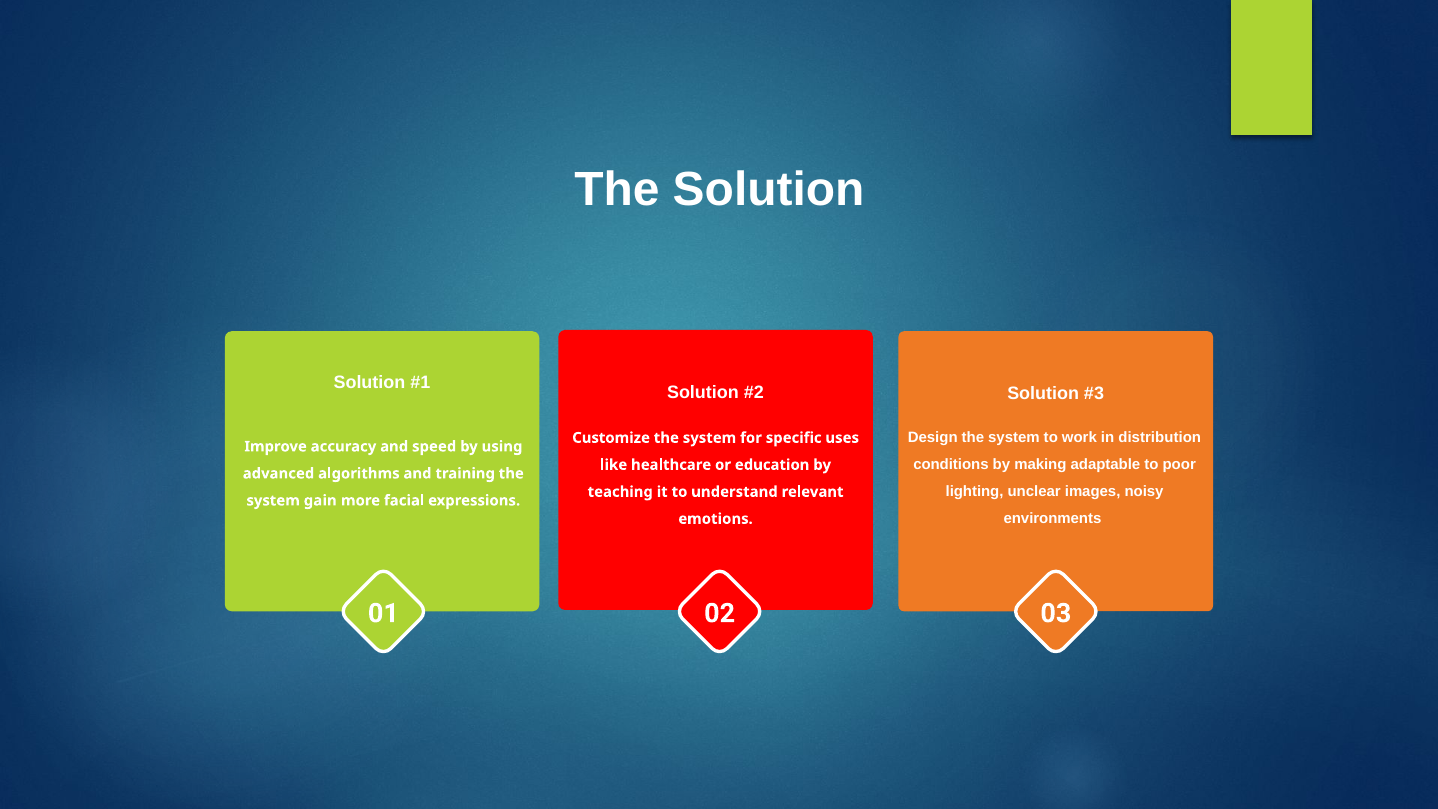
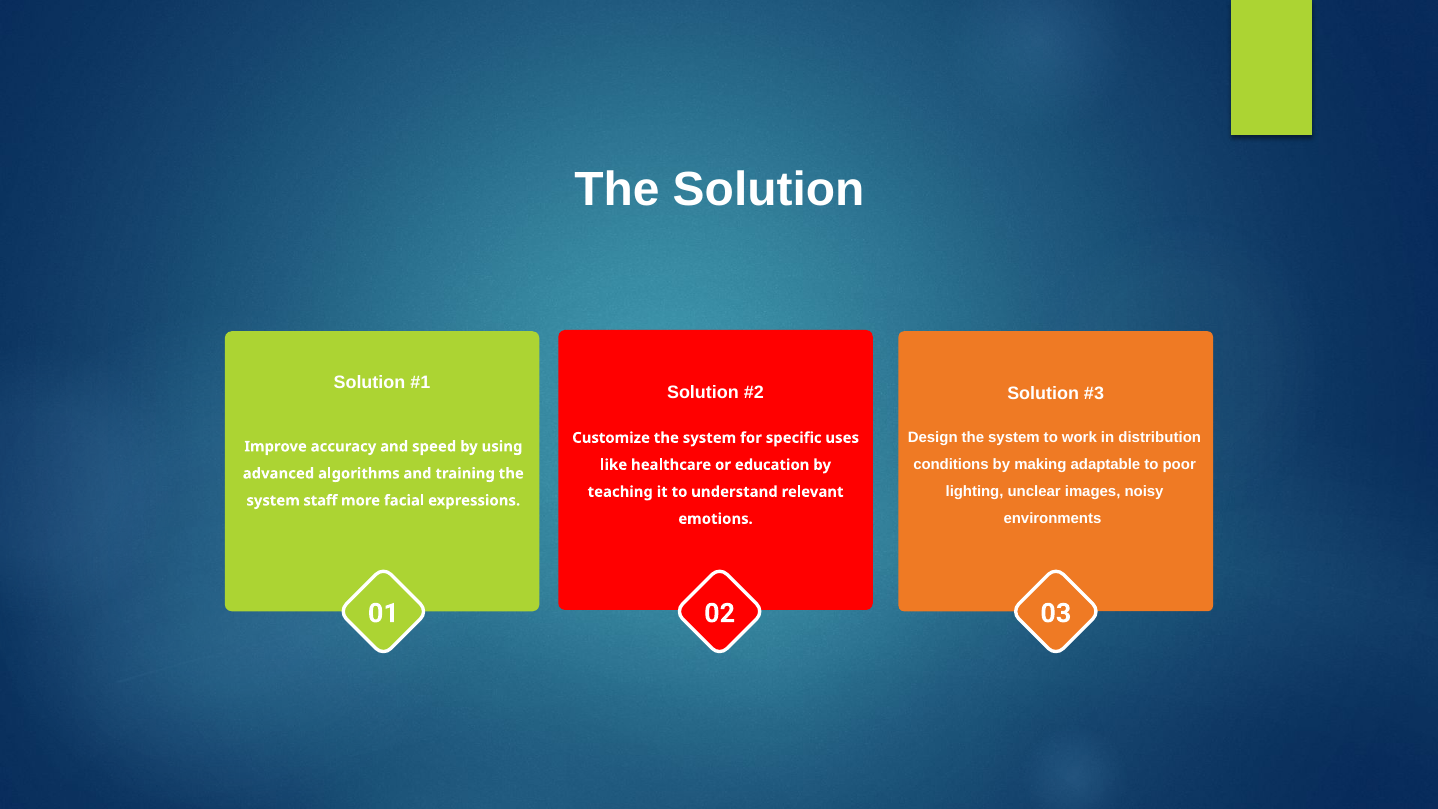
gain: gain -> staff (320, 500)
